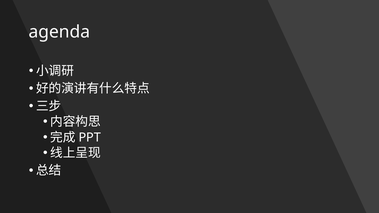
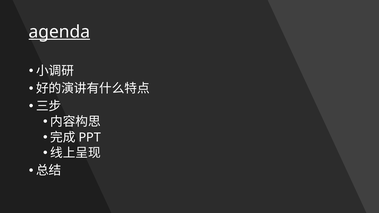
agenda underline: none -> present (59, 32)
